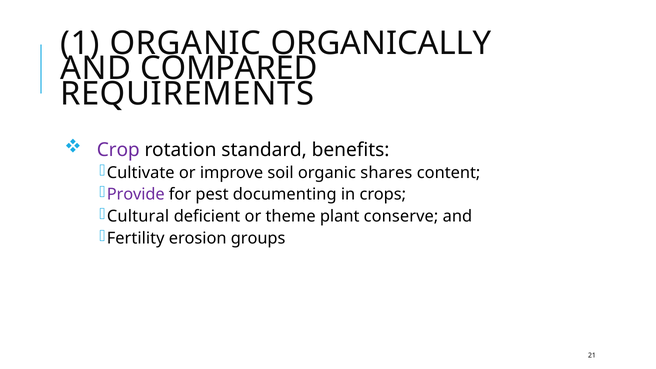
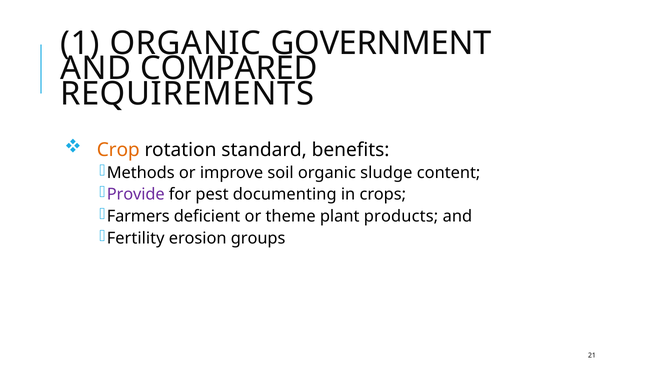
ORGANICALLY: ORGANICALLY -> GOVERNMENT (381, 43)
Crop colour: purple -> orange (118, 150)
Cultivate: Cultivate -> Methods (141, 173)
shares: shares -> sludge (386, 173)
Cultural: Cultural -> Farmers (138, 216)
conserve: conserve -> products (401, 216)
